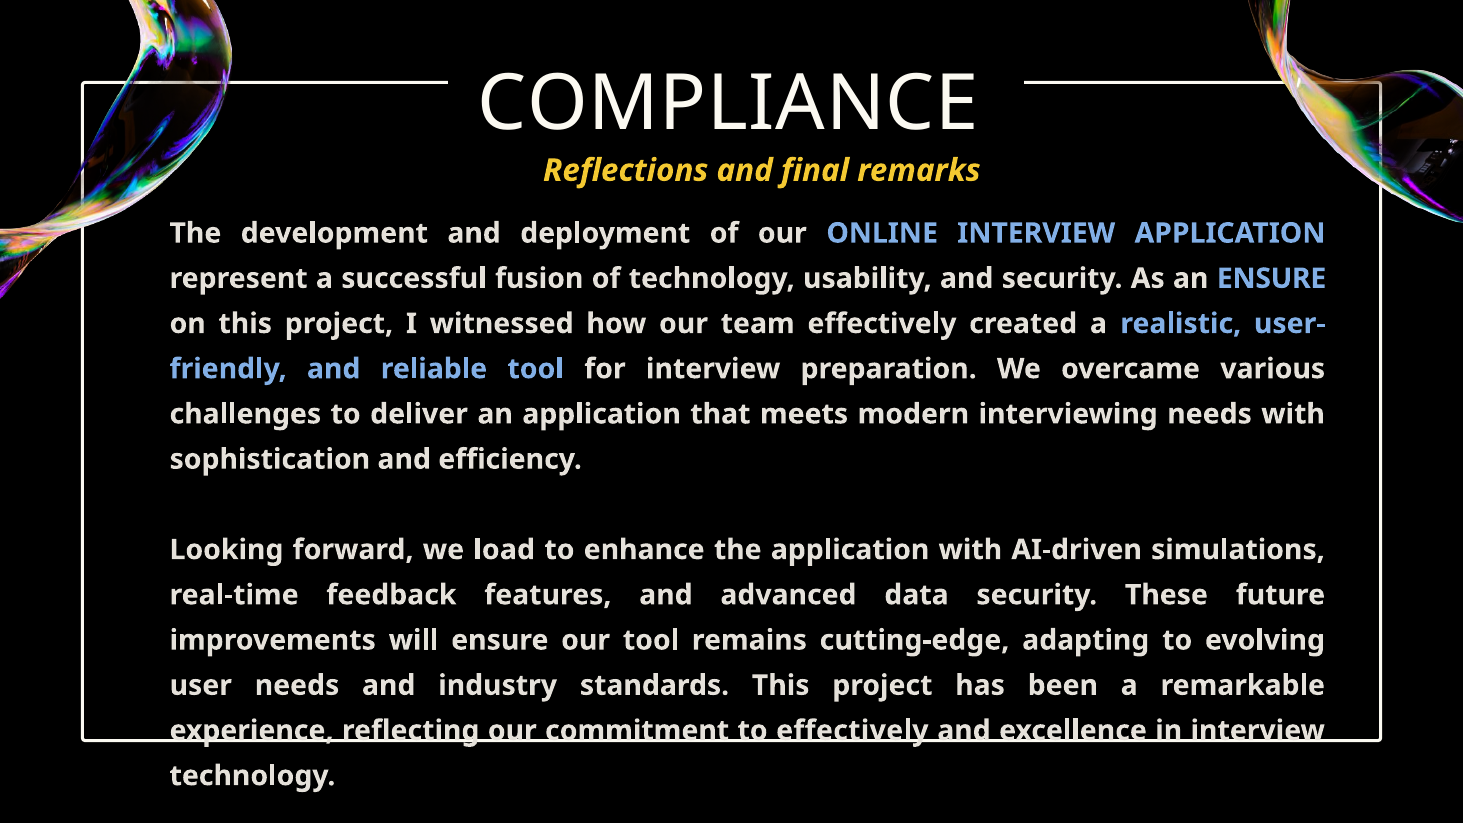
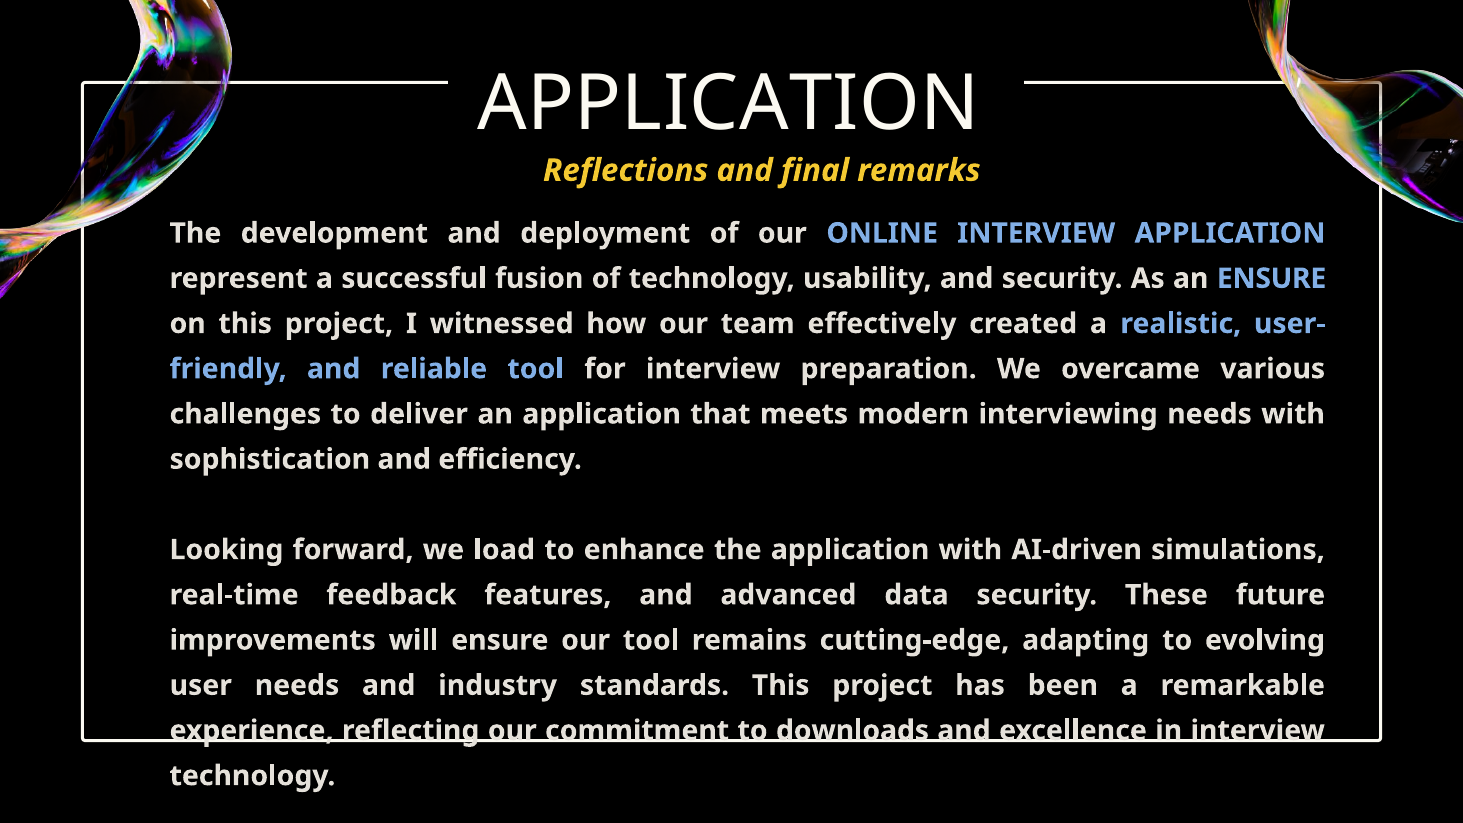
COMPLIANCE: COMPLIANCE -> APPLICATION (728, 103)
to effectively: effectively -> downloads (852, 731)
